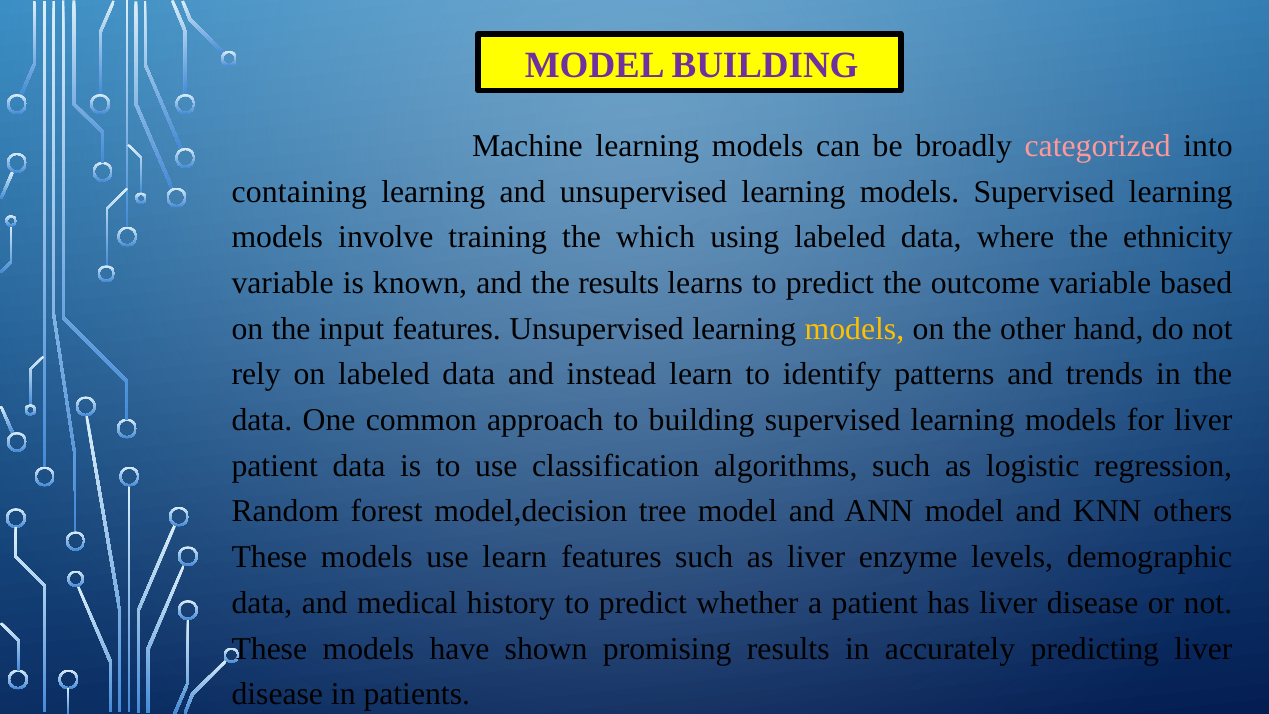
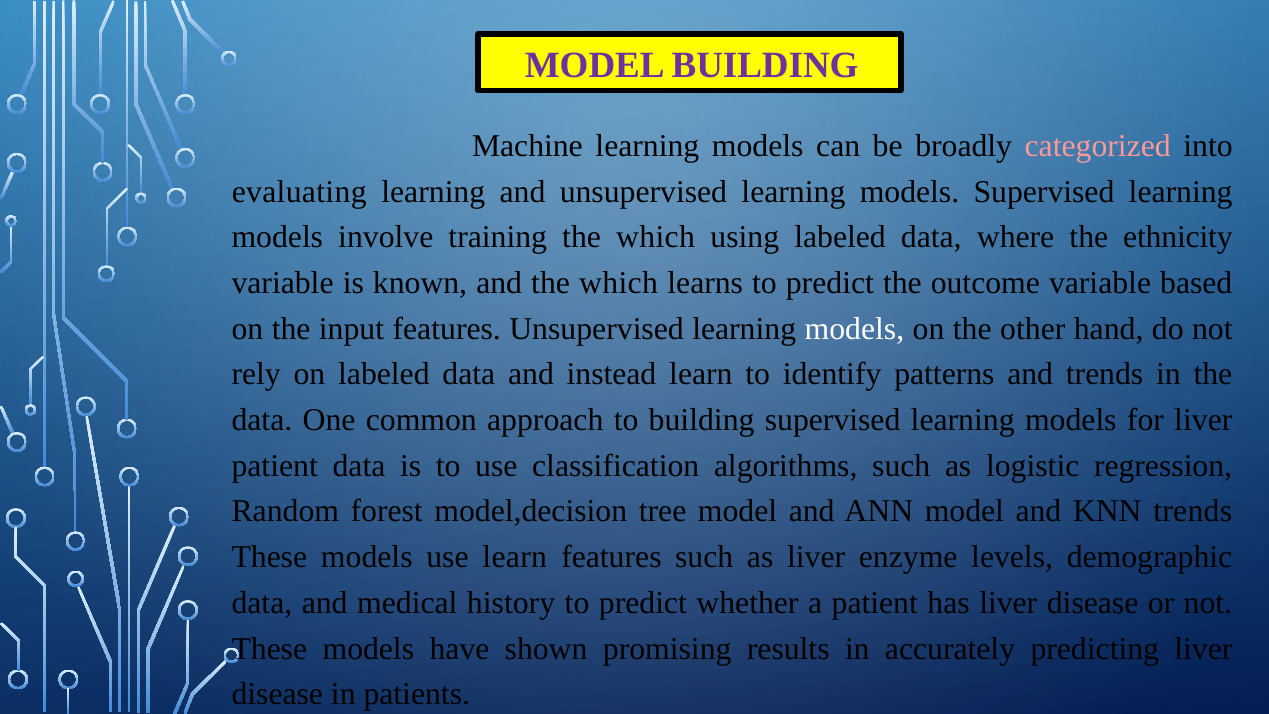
containing: containing -> evaluating (299, 192)
and the results: results -> which (619, 283)
models colour: yellow -> white (854, 329)
KNN others: others -> trends (1193, 511)
